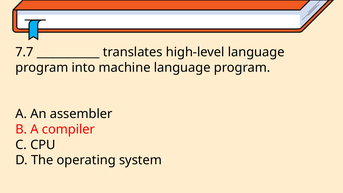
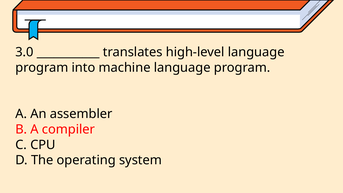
7.7: 7.7 -> 3.0 (24, 52)
